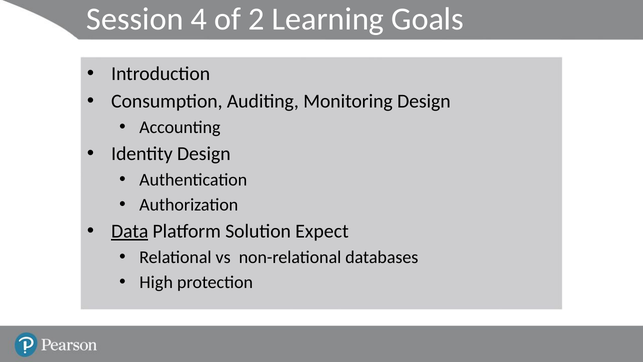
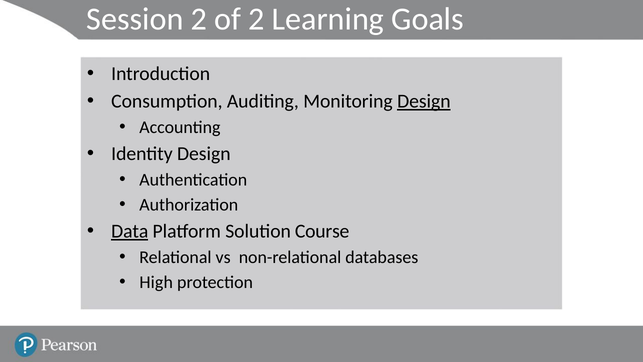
Session 4: 4 -> 2 (199, 19)
Design underline: none -> present (424, 101)
Expect: Expect -> Course (322, 231)
